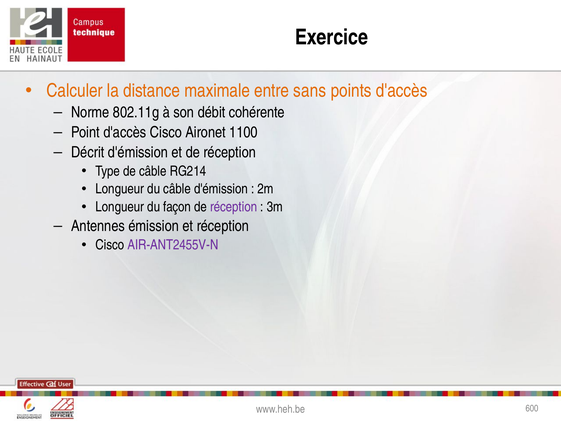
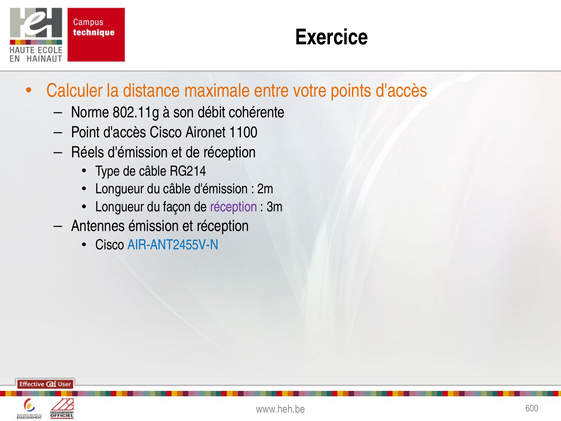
sans: sans -> votre (310, 91)
Décrit: Décrit -> Réels (88, 152)
AIR-ANT2455V-N colour: purple -> blue (173, 245)
